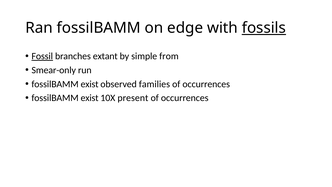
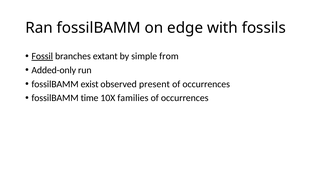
fossils underline: present -> none (264, 28)
Smear-only: Smear-only -> Added-only (54, 70)
families: families -> present (154, 84)
exist: exist -> time (90, 98)
present: present -> families (133, 98)
